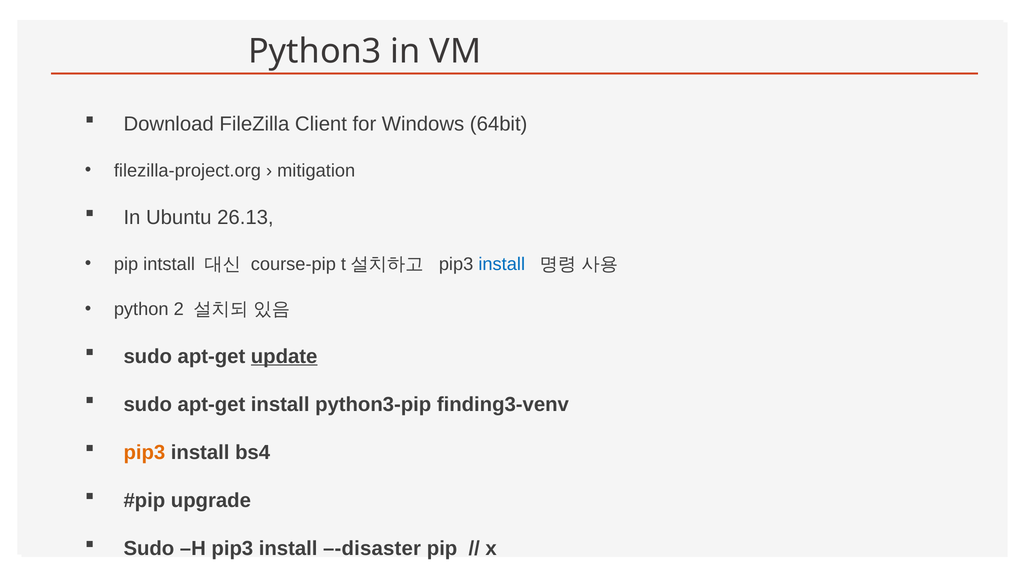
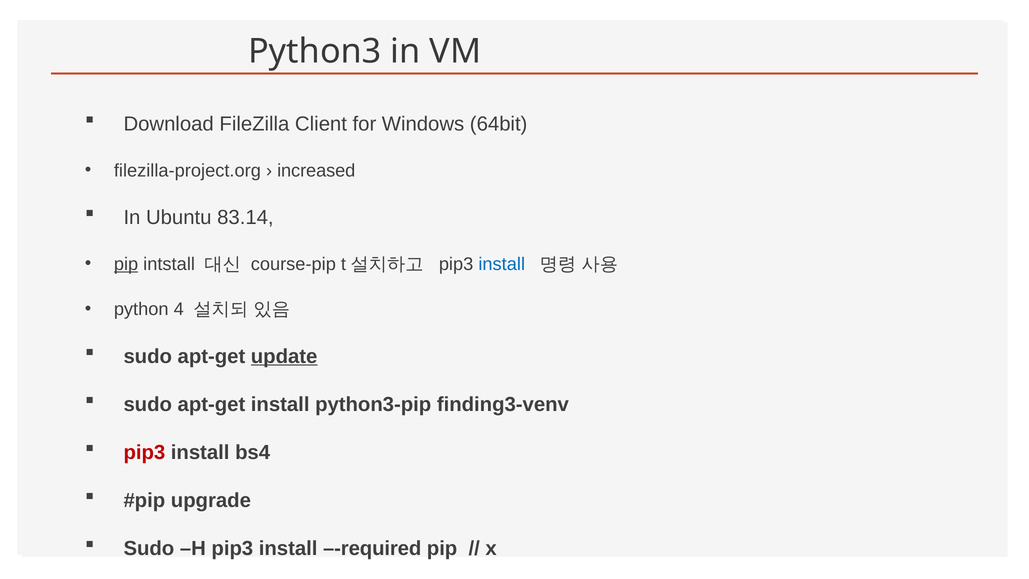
mitigation: mitigation -> increased (316, 170)
26.13: 26.13 -> 83.14 (245, 217)
pip underline: none -> present (126, 264)
2: 2 -> 4 (179, 309)
pip3 colour: orange -> red (144, 452)
–-disaster: –-disaster -> –-required (372, 548)
